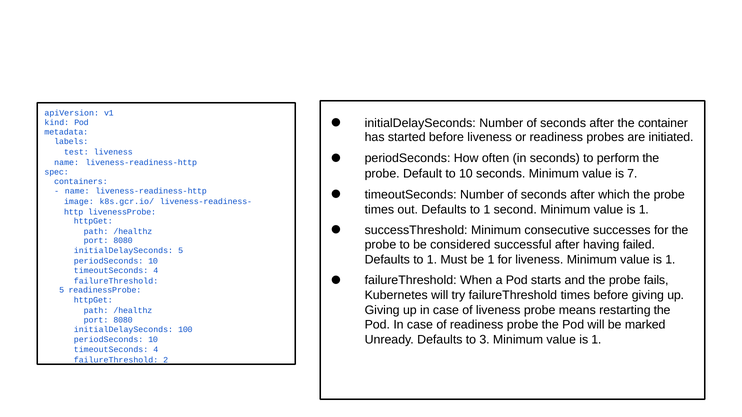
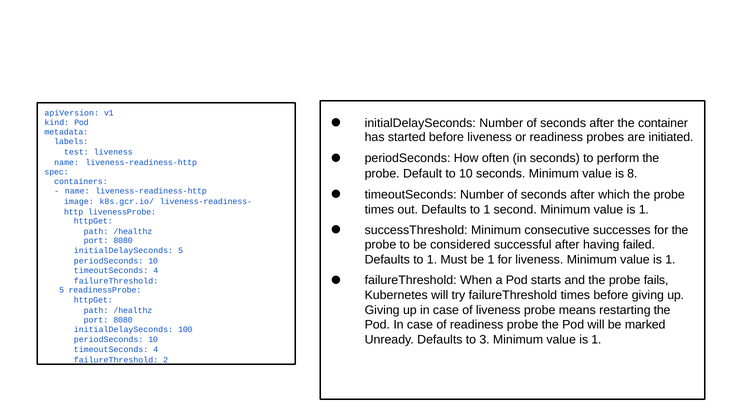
7: 7 -> 8 (632, 174)
